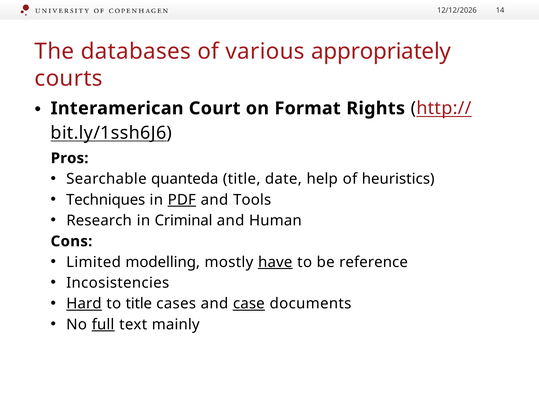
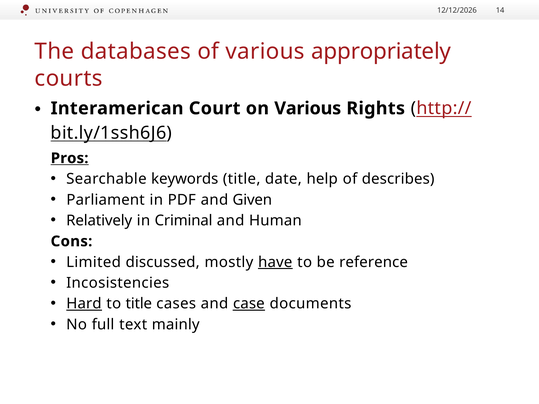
on Format: Format -> Various (308, 108)
Pros underline: none -> present (70, 158)
quanteda: quanteda -> keywords (185, 179)
heuristics: heuristics -> describes (398, 179)
Techniques: Techniques -> Parliament (106, 200)
PDF underline: present -> none (182, 200)
Tools: Tools -> Given (252, 200)
Research: Research -> Relatively (99, 221)
modelling: modelling -> discussed (163, 262)
full underline: present -> none (103, 325)
